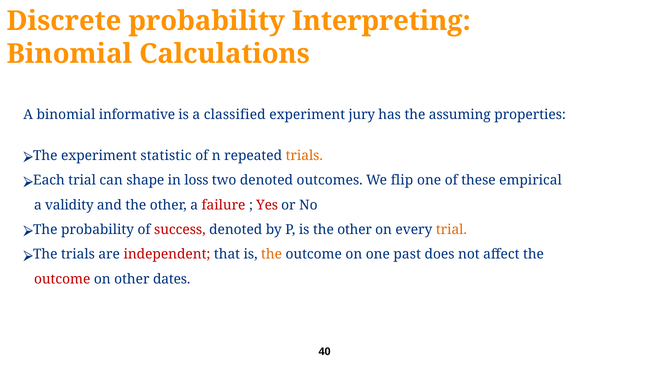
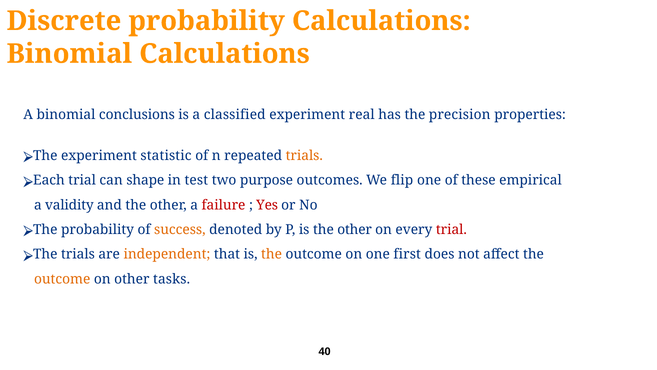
probability Interpreting: Interpreting -> Calculations (381, 21)
informative: informative -> conclusions (137, 114)
jury: jury -> real (362, 114)
assuming: assuming -> precision (460, 114)
loss: loss -> test (196, 180)
two denoted: denoted -> purpose (267, 180)
success colour: red -> orange (180, 229)
trial colour: orange -> red (451, 229)
independent colour: red -> orange (167, 254)
past: past -> first (407, 254)
outcome colour: red -> orange (62, 279)
dates: dates -> tasks (172, 279)
